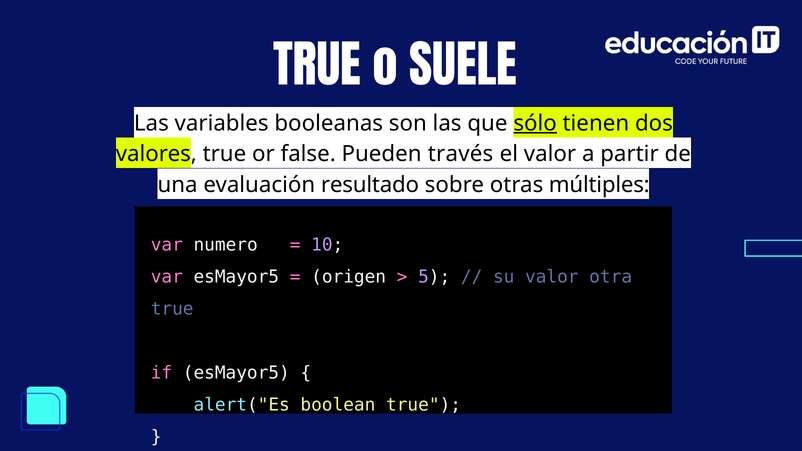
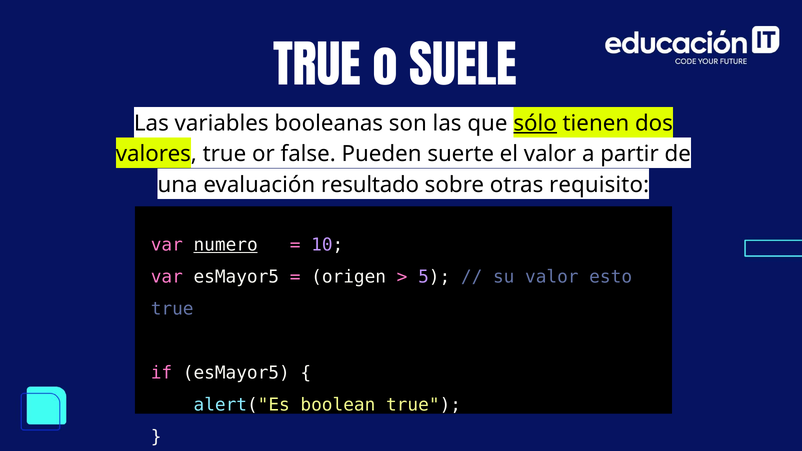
través: través -> suerte (461, 154)
múltiples: múltiples -> requisito (599, 185)
numero underline: none -> present (226, 245)
otra: otra -> esto (611, 277)
